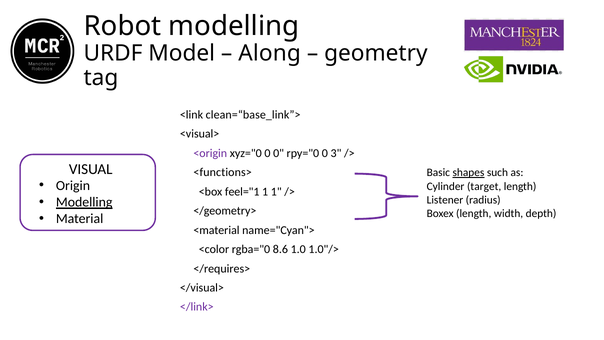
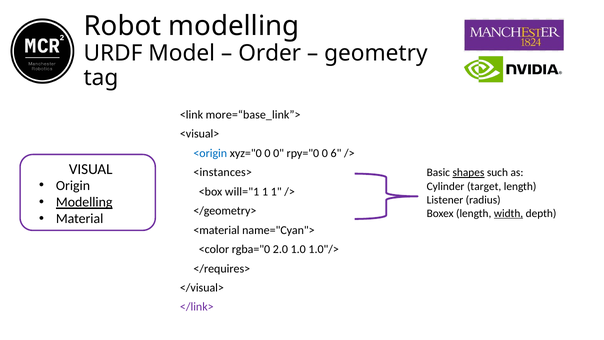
Along: Along -> Order (270, 53)
clean=“base_link”>: clean=“base_link”> -> more=“base_link”> (253, 115)
<origin colour: purple -> blue (210, 153)
3: 3 -> 6 (336, 153)
<functions>: <functions> -> <instances> (223, 172)
feel="1: feel="1 -> will="1 (242, 192)
width underline: none -> present (509, 213)
8.6: 8.6 -> 2.0 (280, 249)
